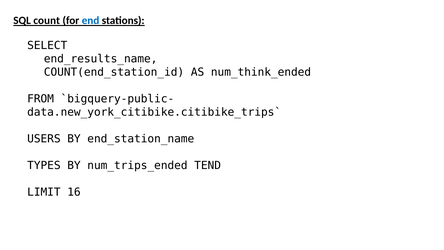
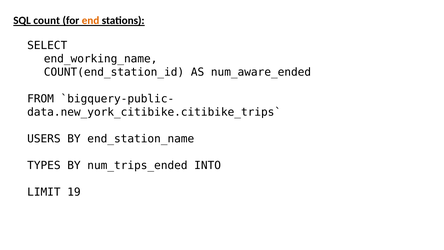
end colour: blue -> orange (91, 21)
end_results_name: end_results_name -> end_working_name (101, 59)
num_think_ended: num_think_ended -> num_aware_ended (261, 72)
TEND: TEND -> INTO (208, 165)
16: 16 -> 19 (74, 192)
